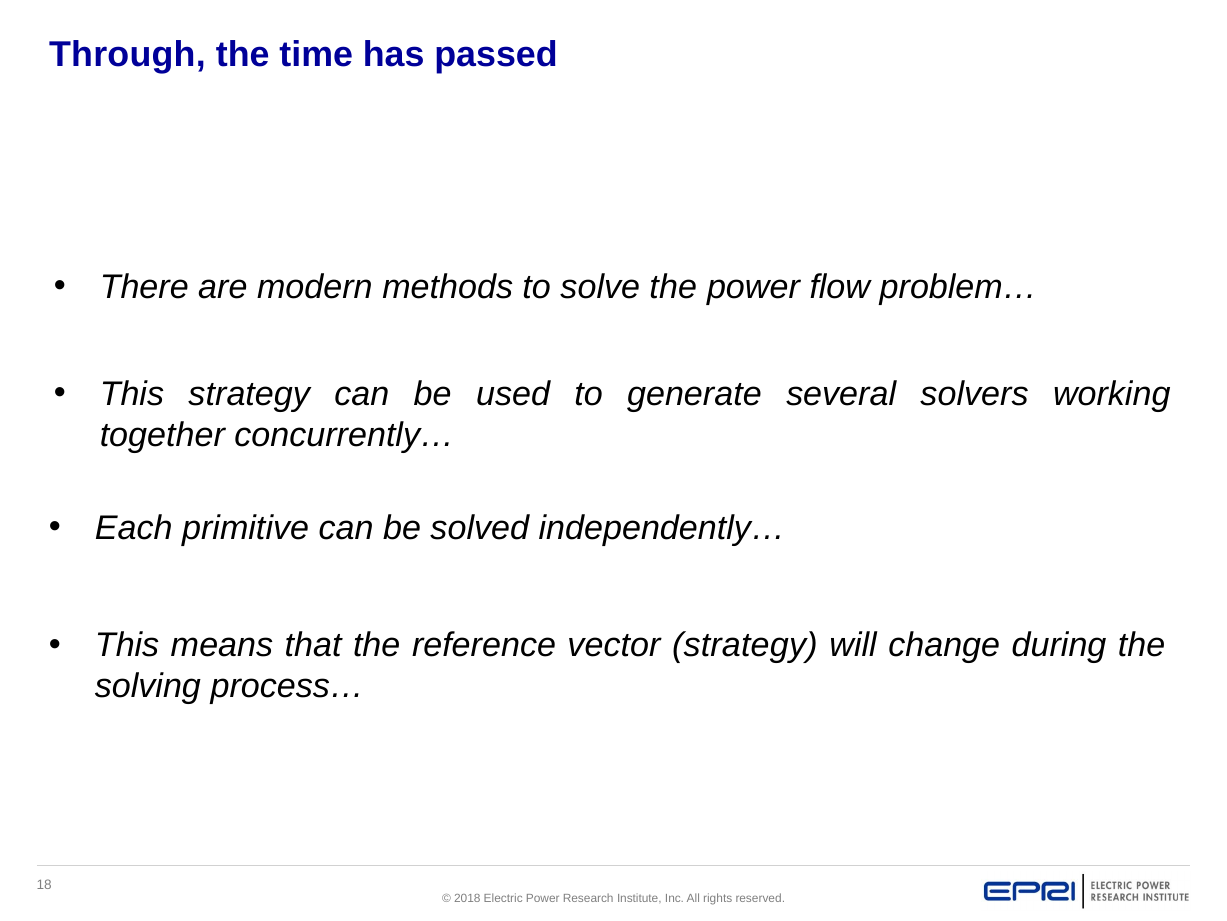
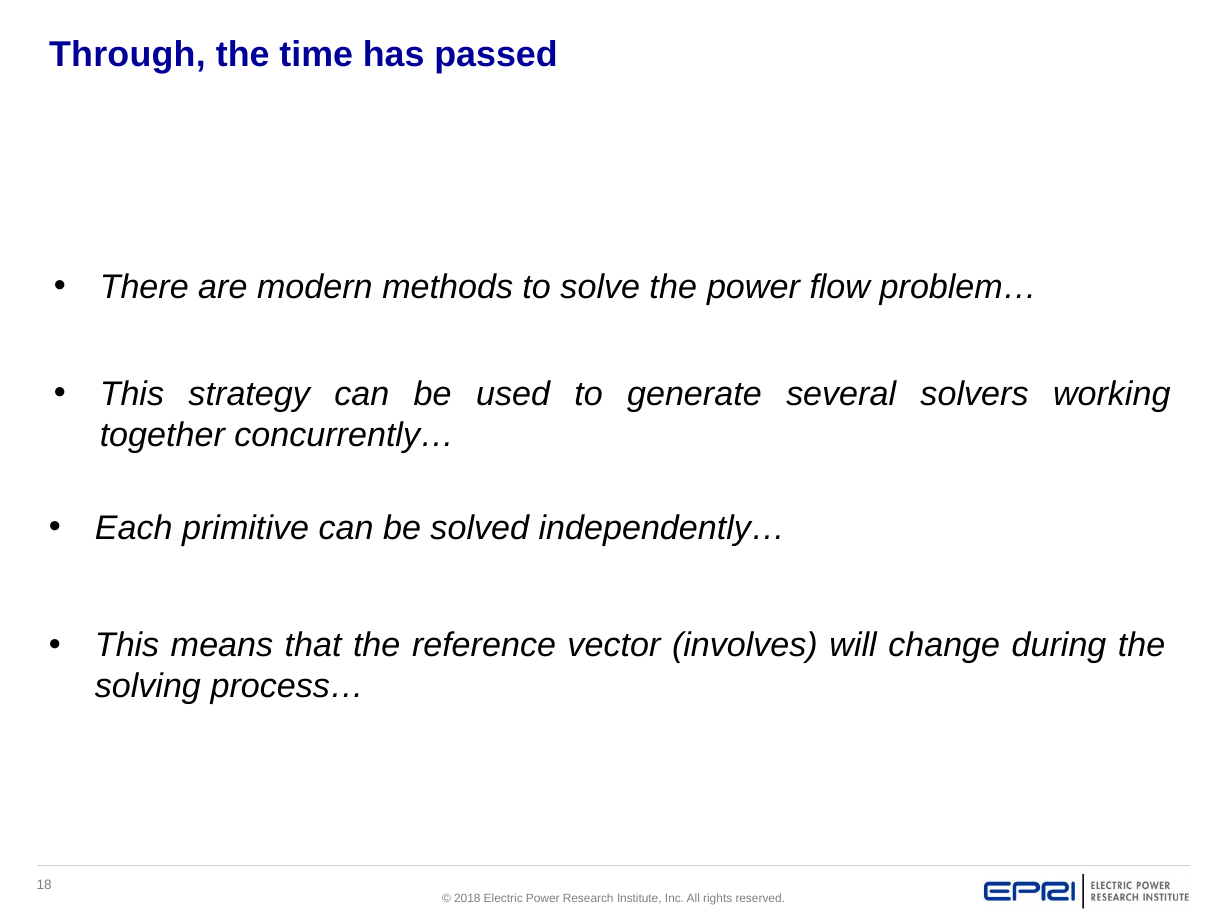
vector strategy: strategy -> involves (745, 645)
